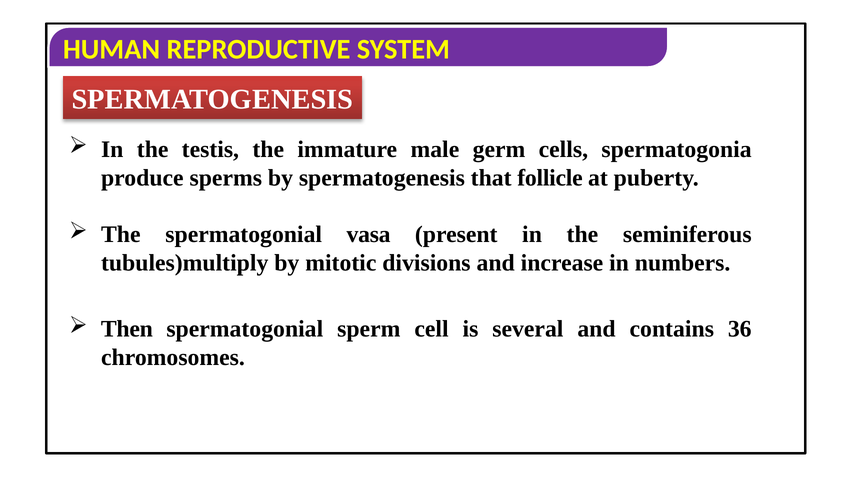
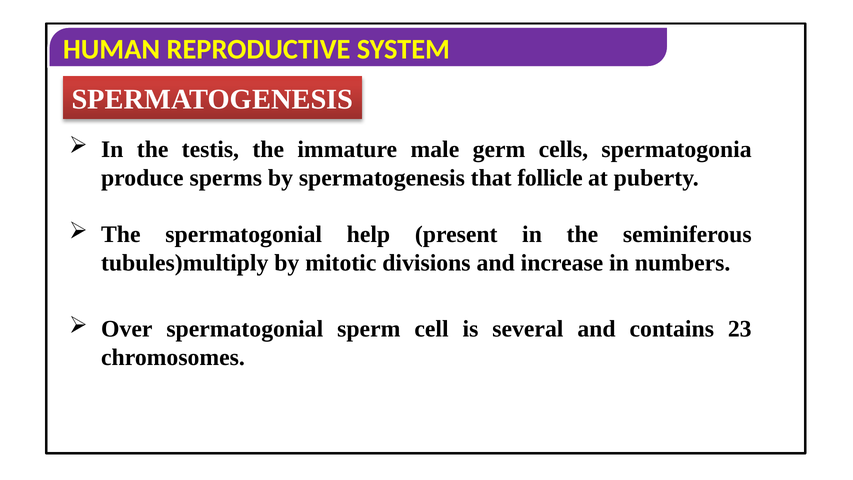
vasa: vasa -> help (368, 235)
Then: Then -> Over (127, 329)
36: 36 -> 23 (740, 329)
